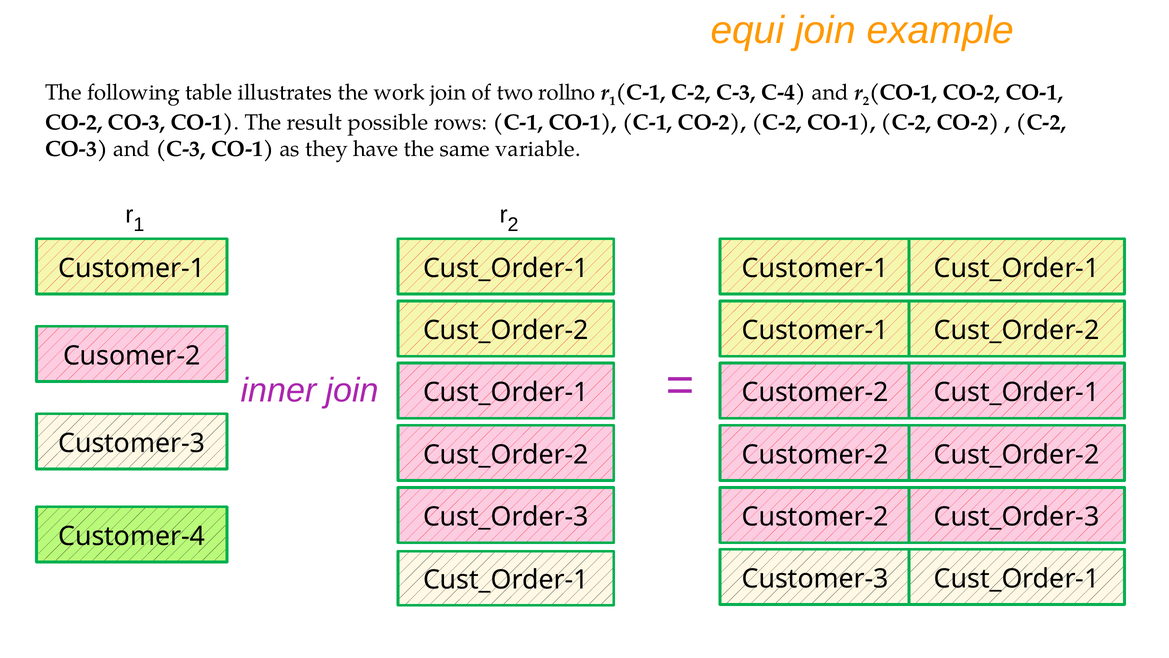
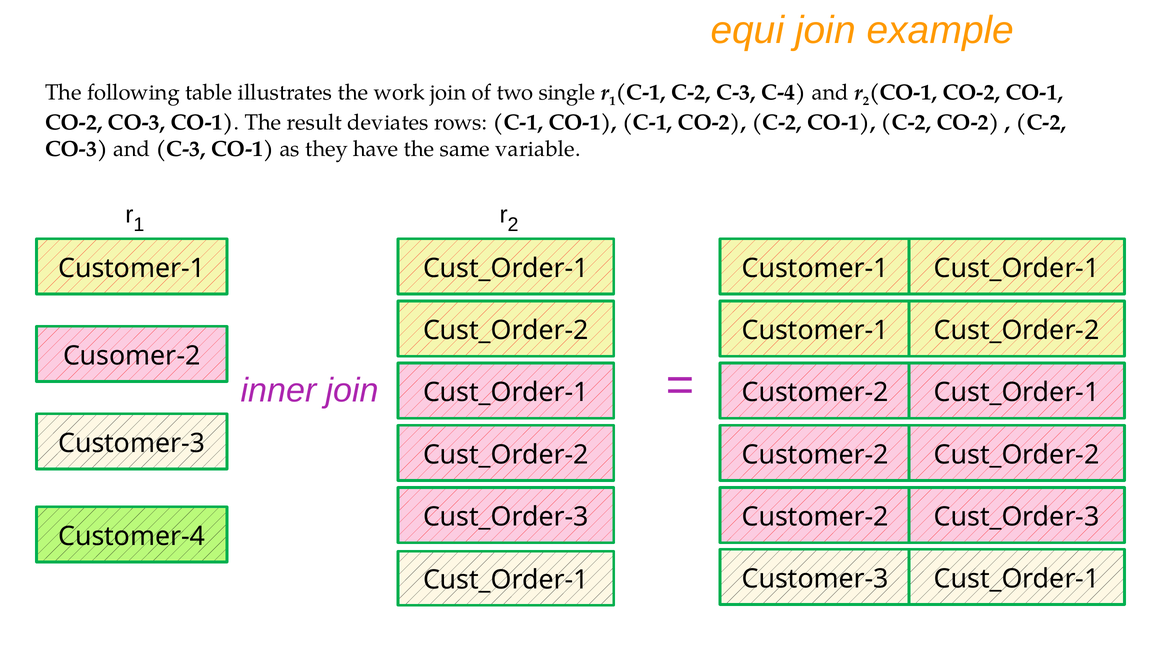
rollno: rollno -> single (567, 92)
possible: possible -> deviates (388, 122)
